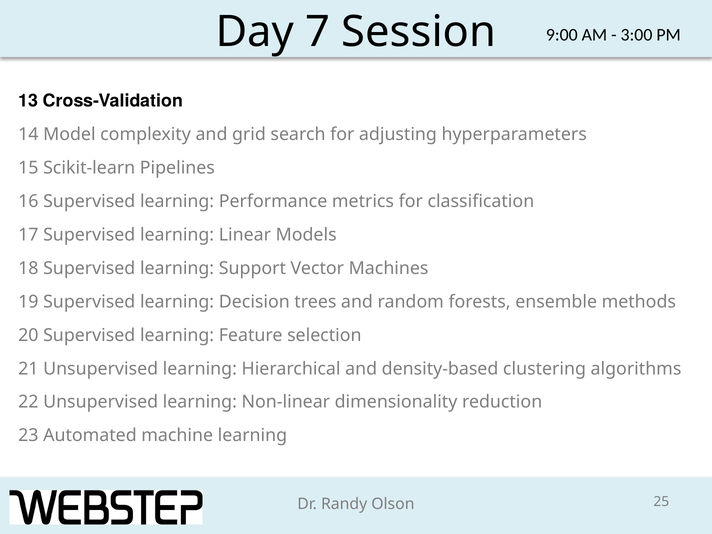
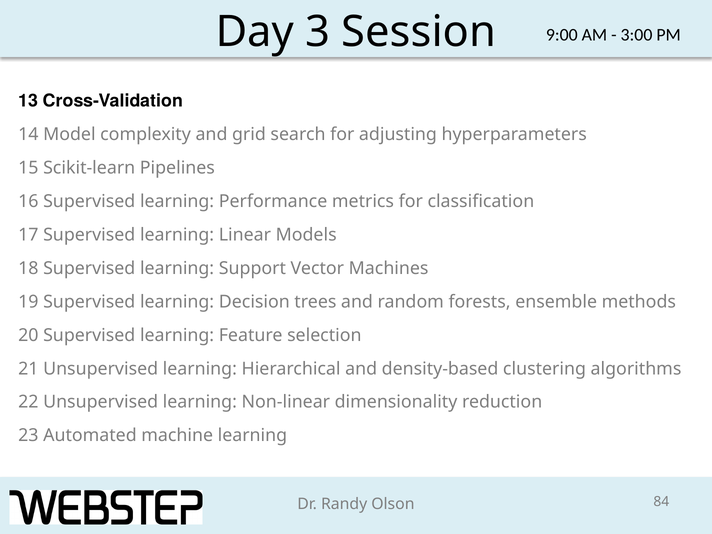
7: 7 -> 3 (318, 32)
25: 25 -> 84 (661, 501)
